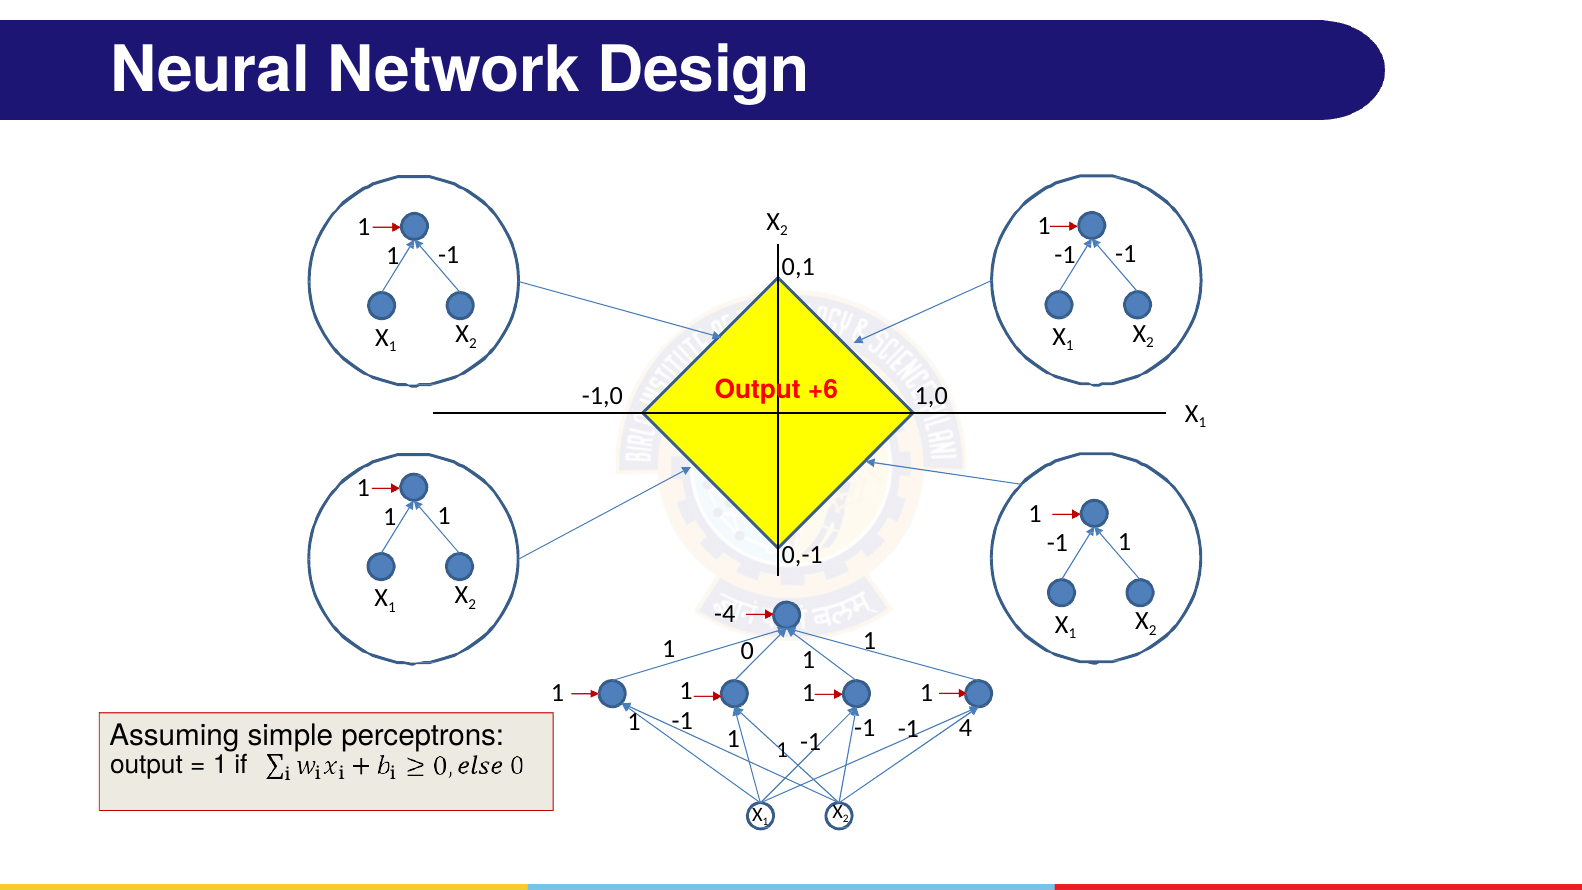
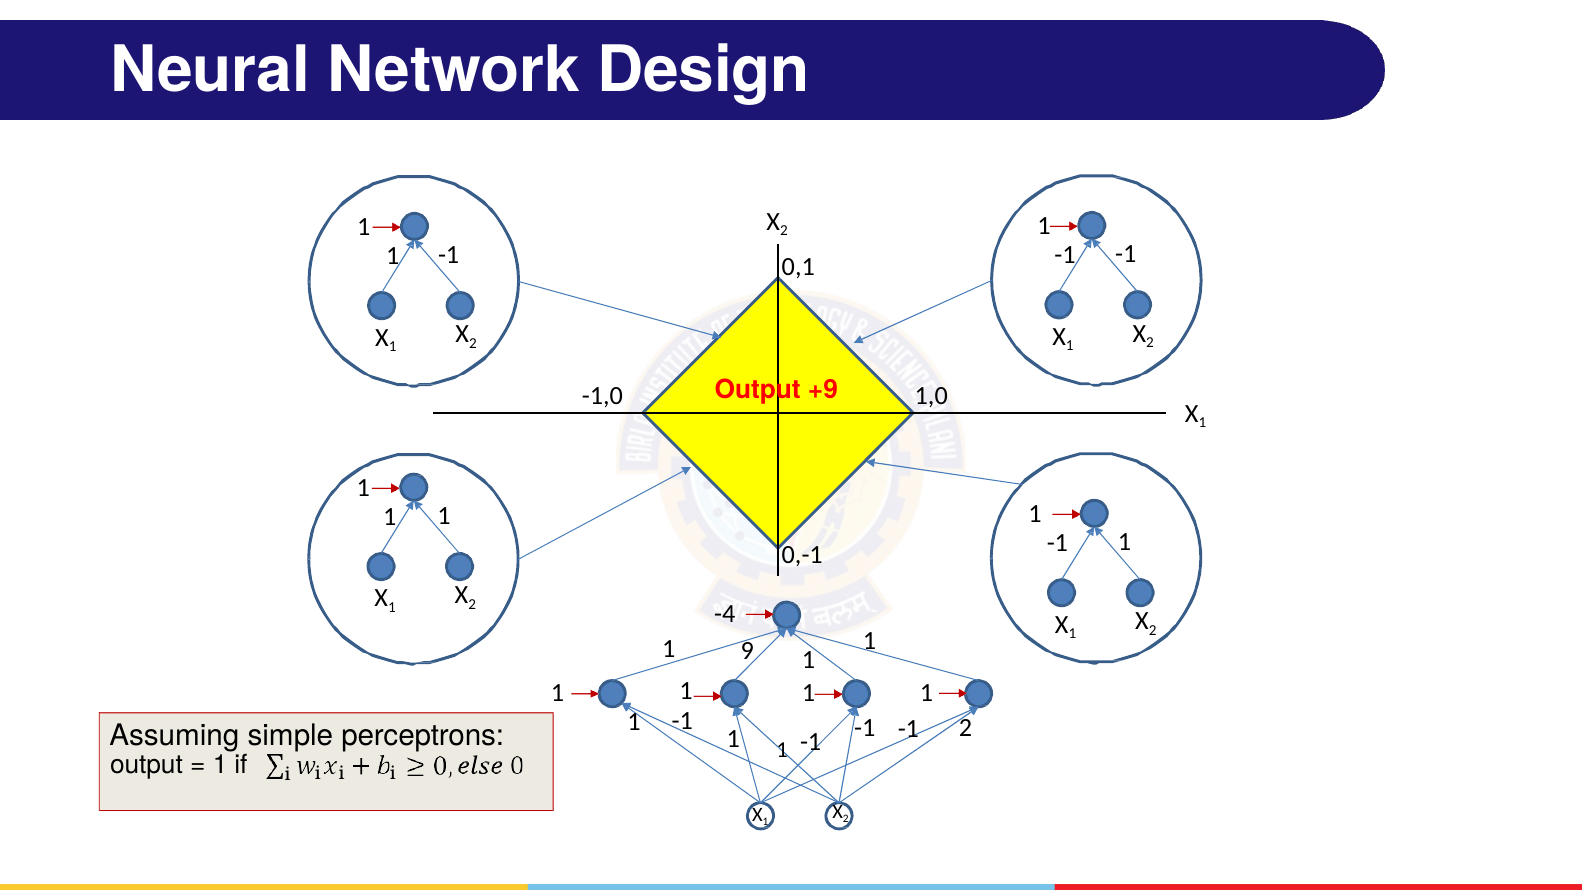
+6: +6 -> +9 (823, 389)
0: 0 -> 9 (747, 651)
-1 4: 4 -> 2 (965, 728)
